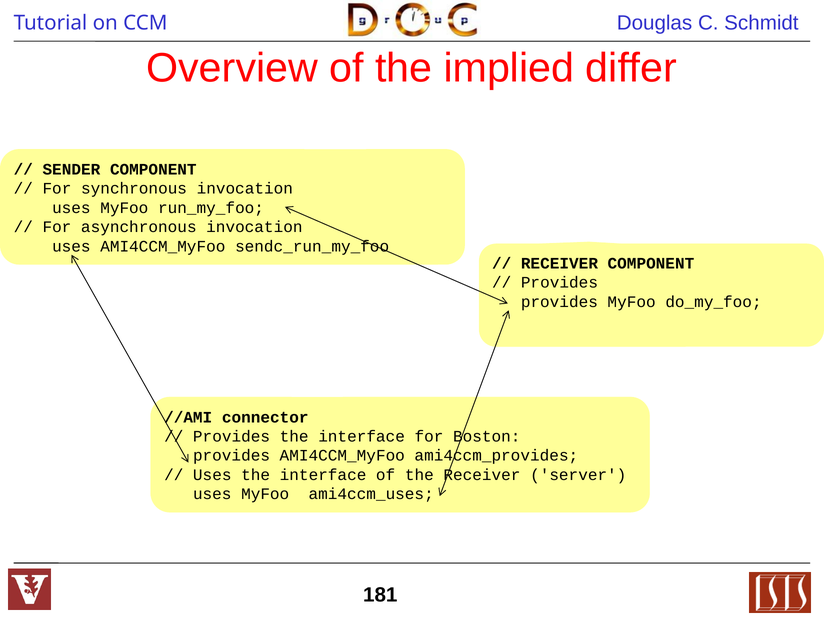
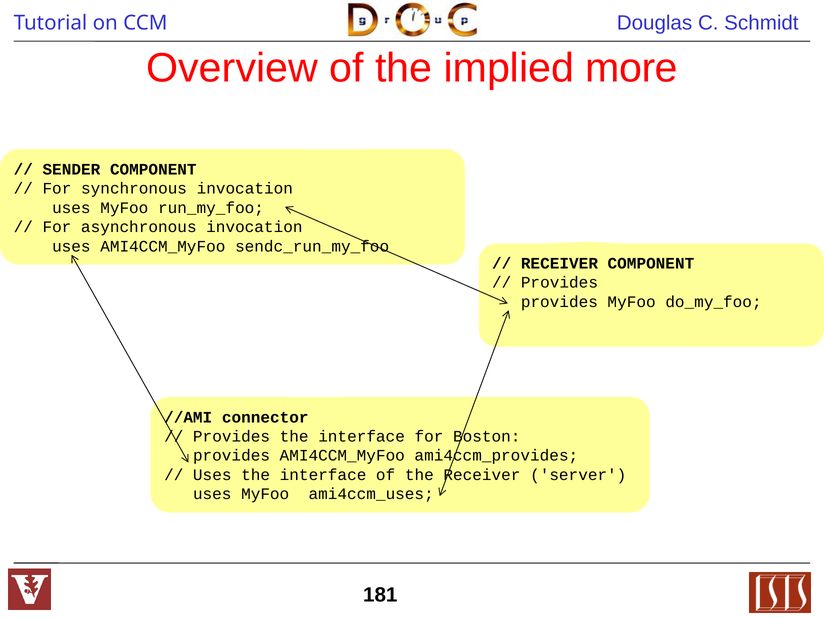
differ: differ -> more (631, 68)
